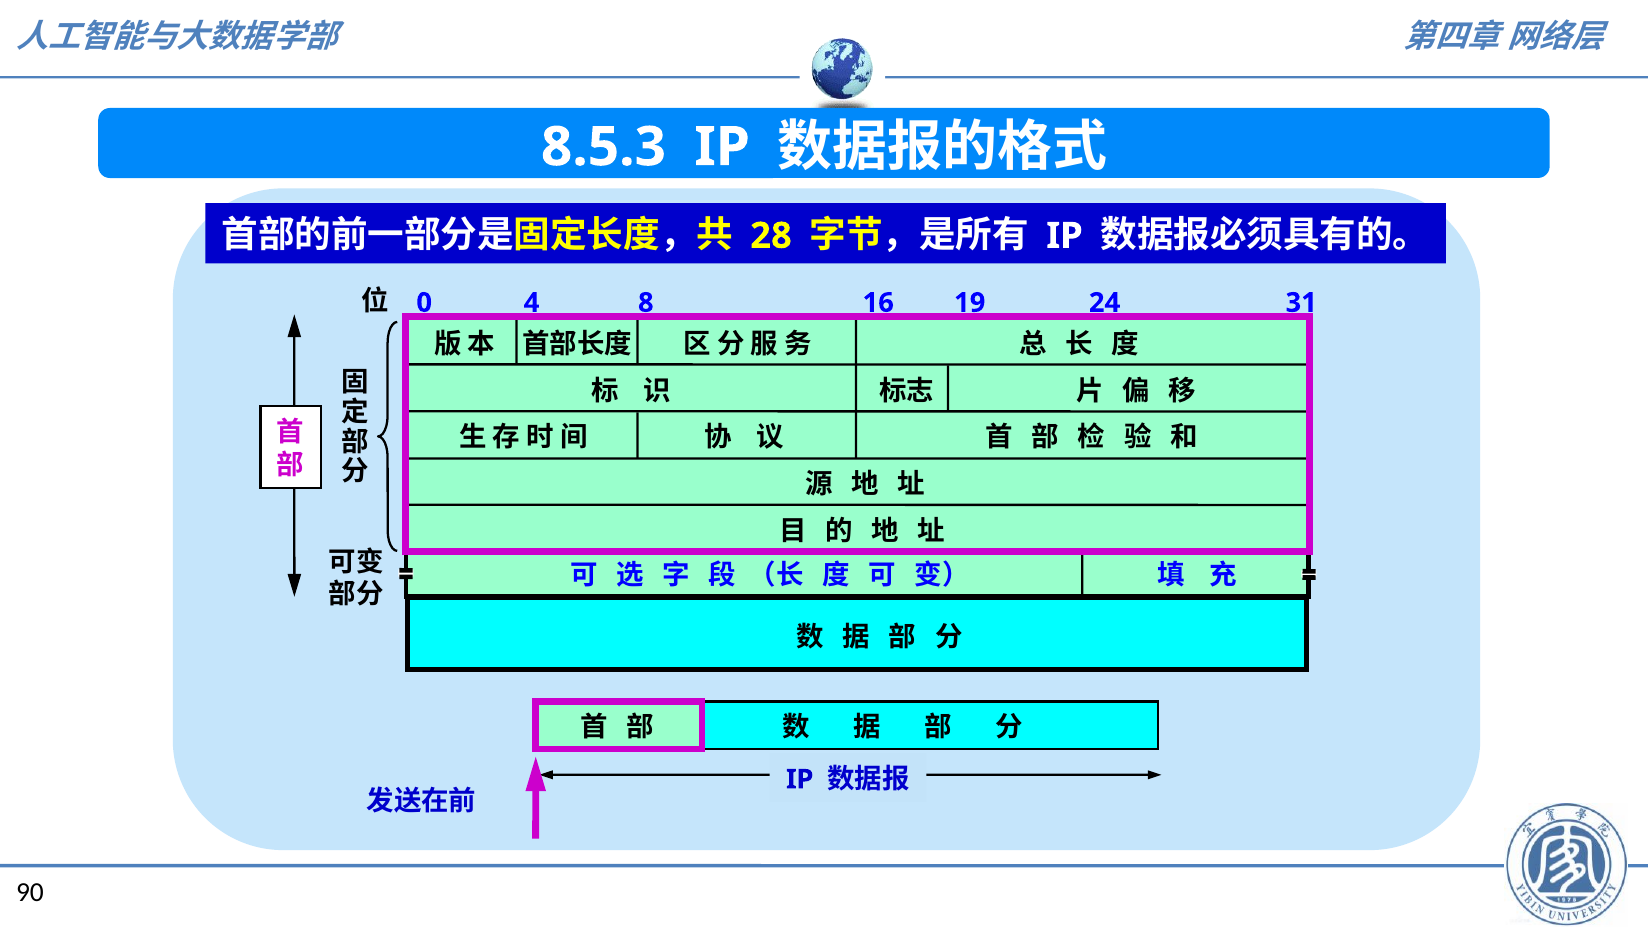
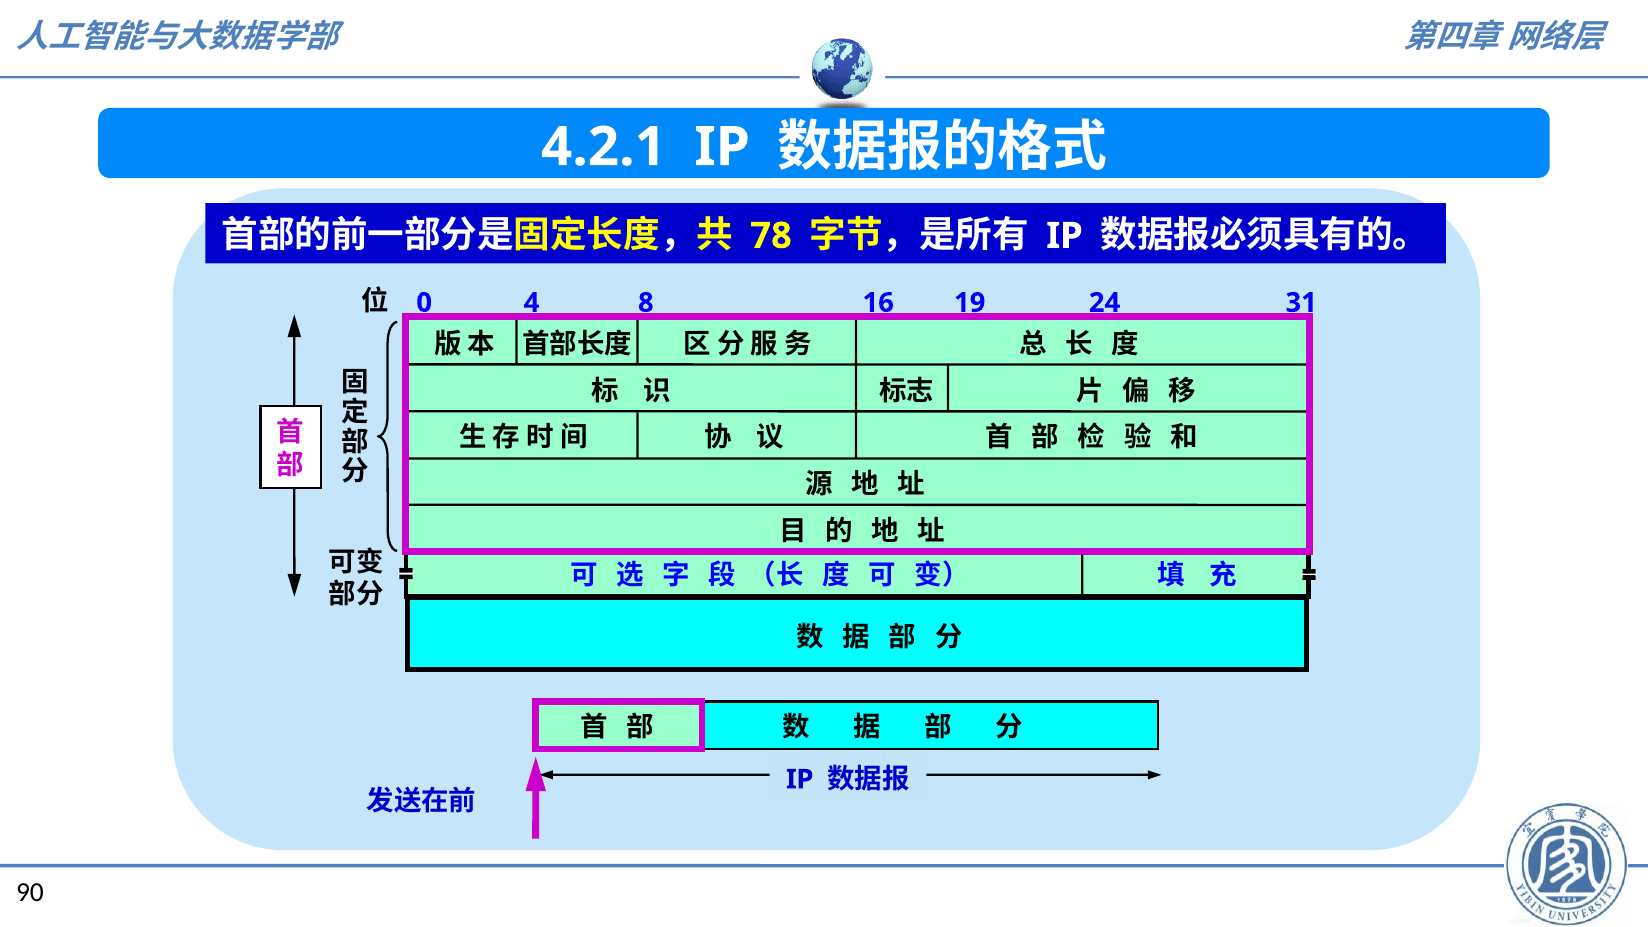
8.5.3: 8.5.3 -> 4.2.1 (603, 147)
28: 28 -> 78 (771, 236)
